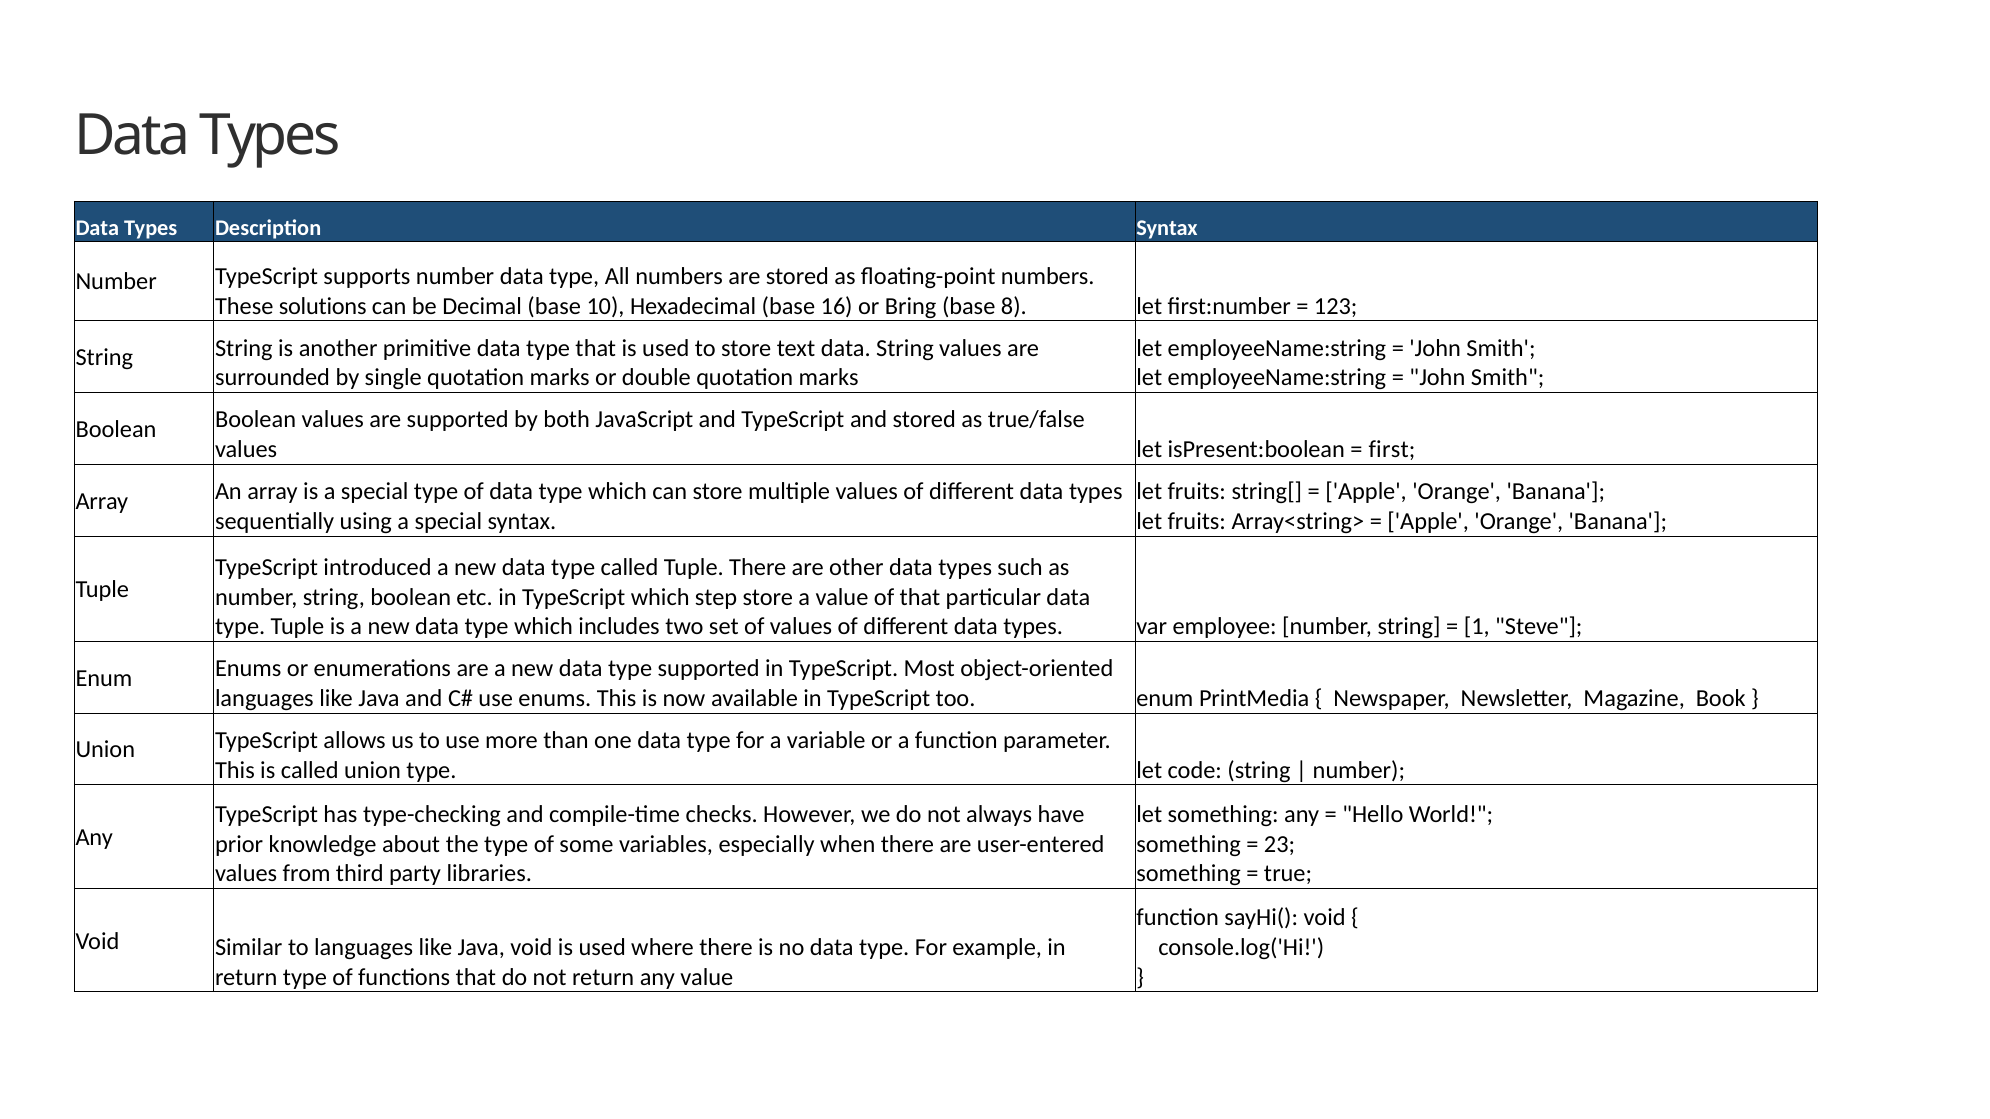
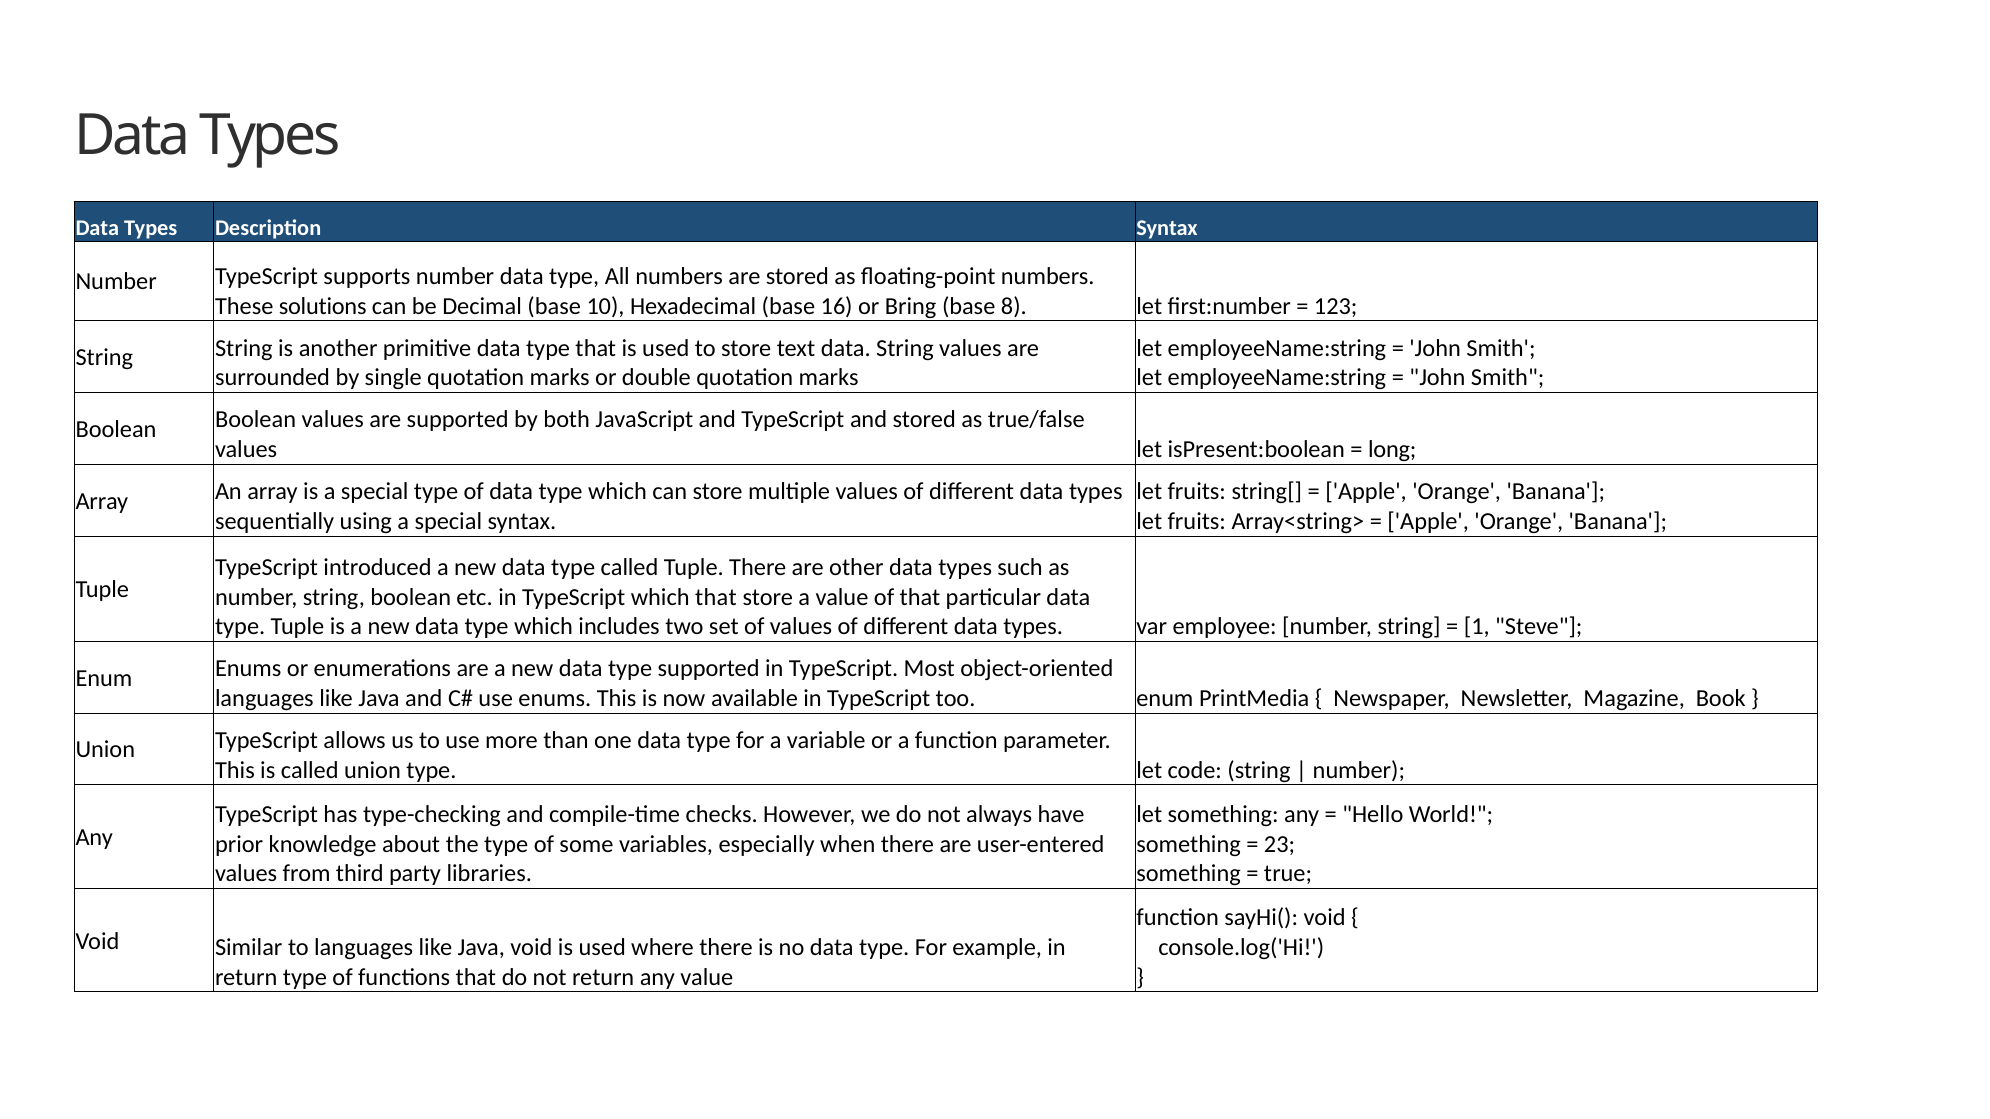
first: first -> long (1392, 450)
which step: step -> that (716, 597)
